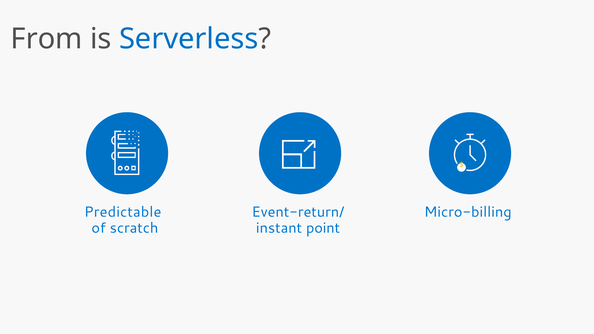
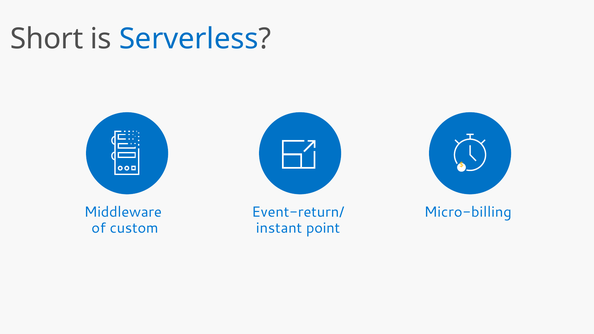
From: From -> Short (47, 39)
Predictable: Predictable -> Middleware (123, 212)
scratch: scratch -> custom (134, 228)
